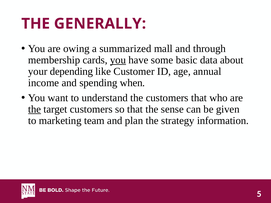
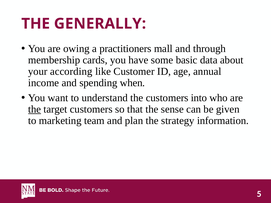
summarized: summarized -> practitioners (125, 49)
you underline: present -> none (118, 60)
depending: depending -> according (71, 71)
customers that: that -> into (199, 98)
